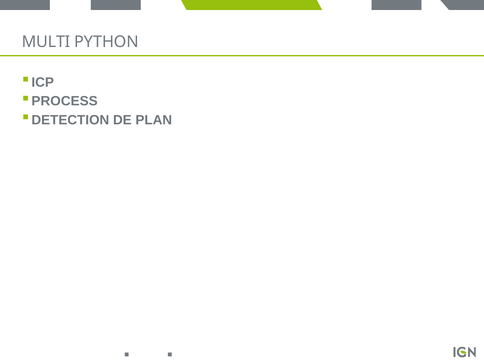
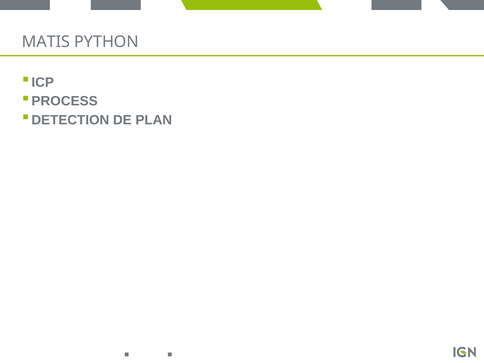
MULTI: MULTI -> MATIS (46, 42)
